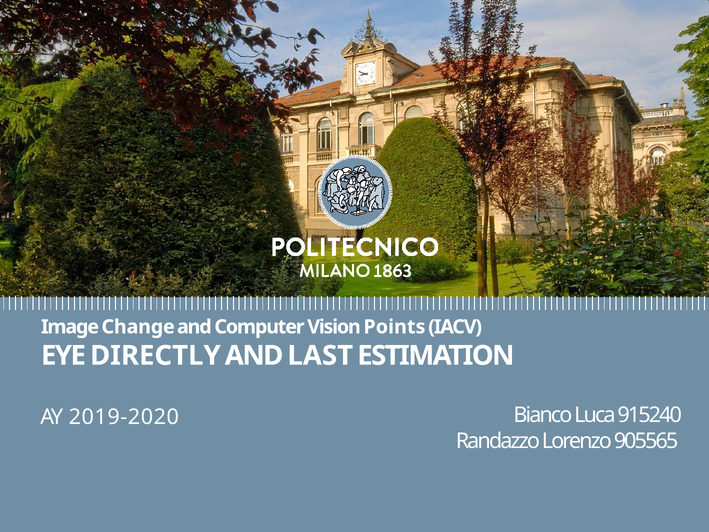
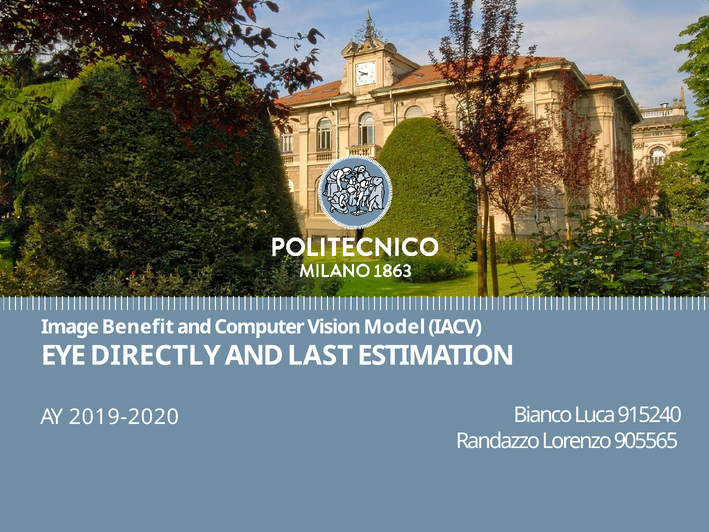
Change: Change -> Benefit (138, 327)
Points: Points -> Model (394, 327)
